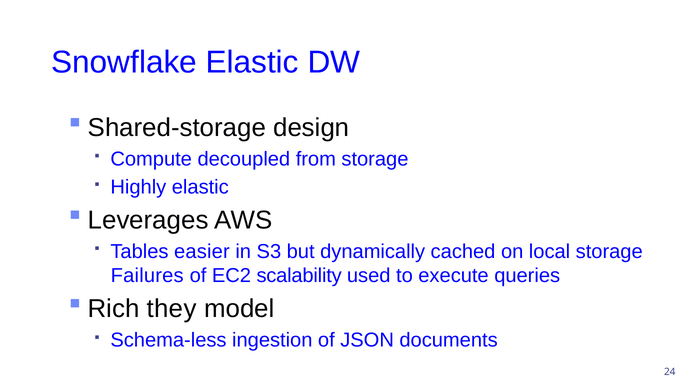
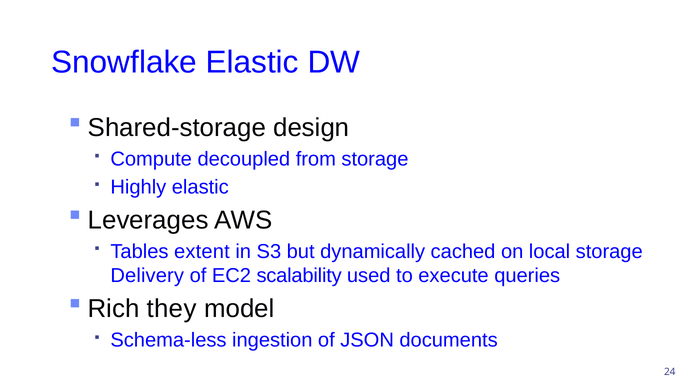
easier: easier -> extent (202, 252)
Failures: Failures -> Delivery (147, 276)
